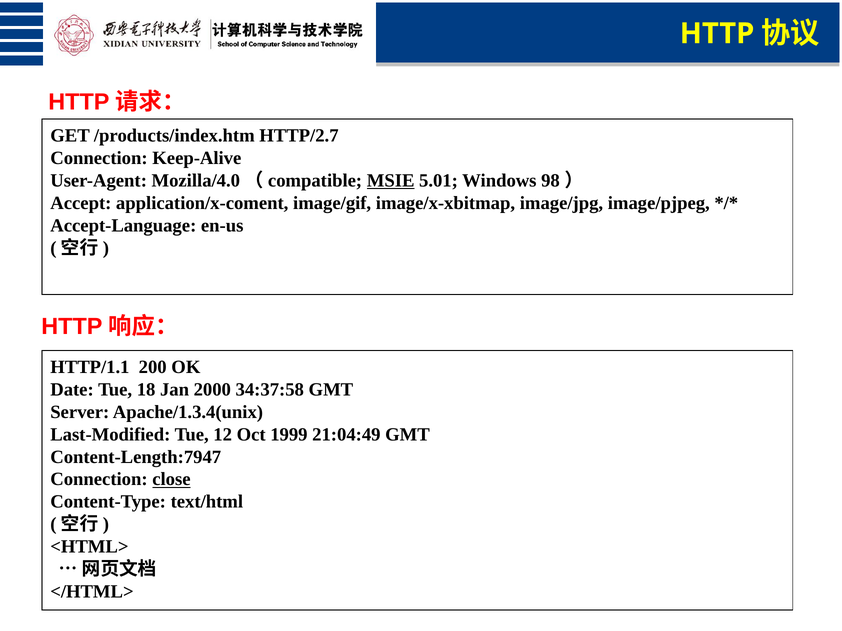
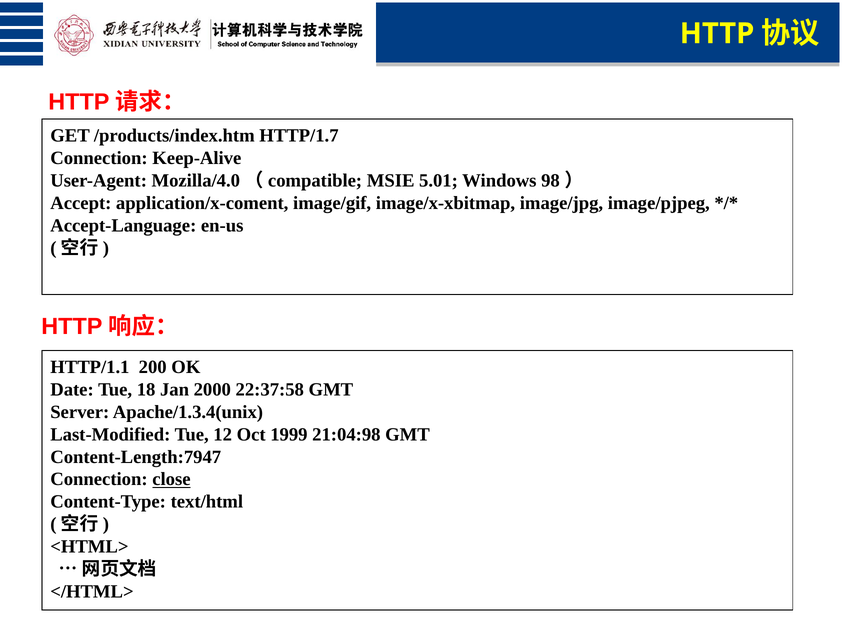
HTTP/2.7: HTTP/2.7 -> HTTP/1.7 (299, 136)
MSIE underline: present -> none (391, 181)
34:37:58: 34:37:58 -> 22:37:58 (270, 390)
21:04:49: 21:04:49 -> 21:04:98 (346, 435)
